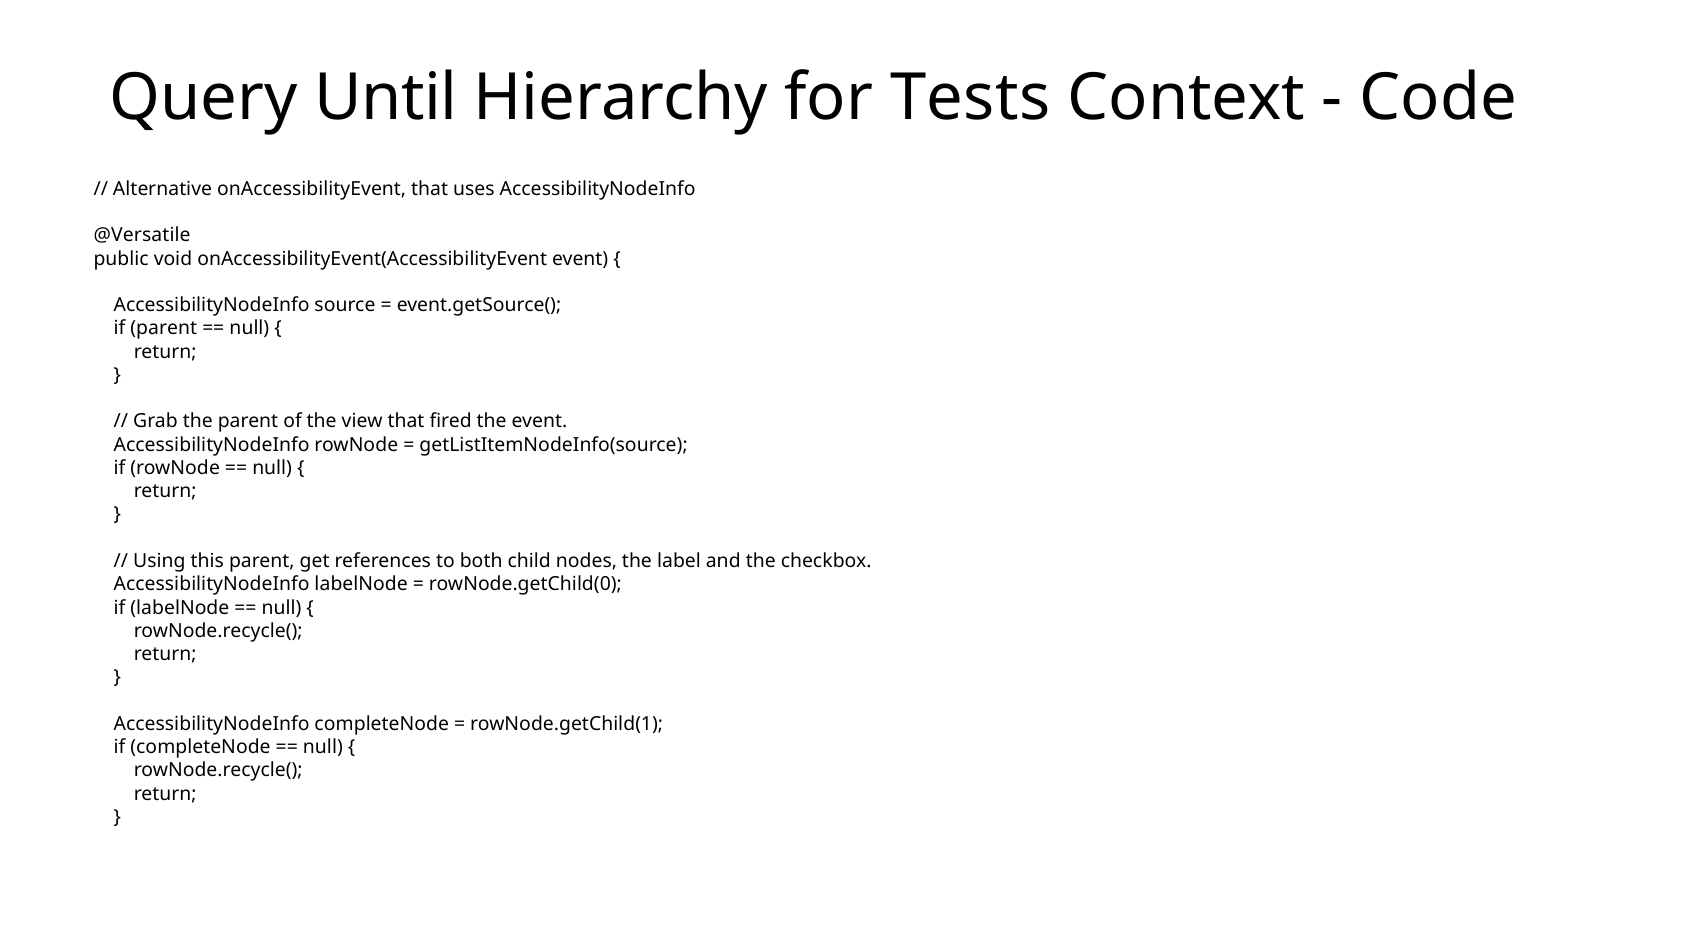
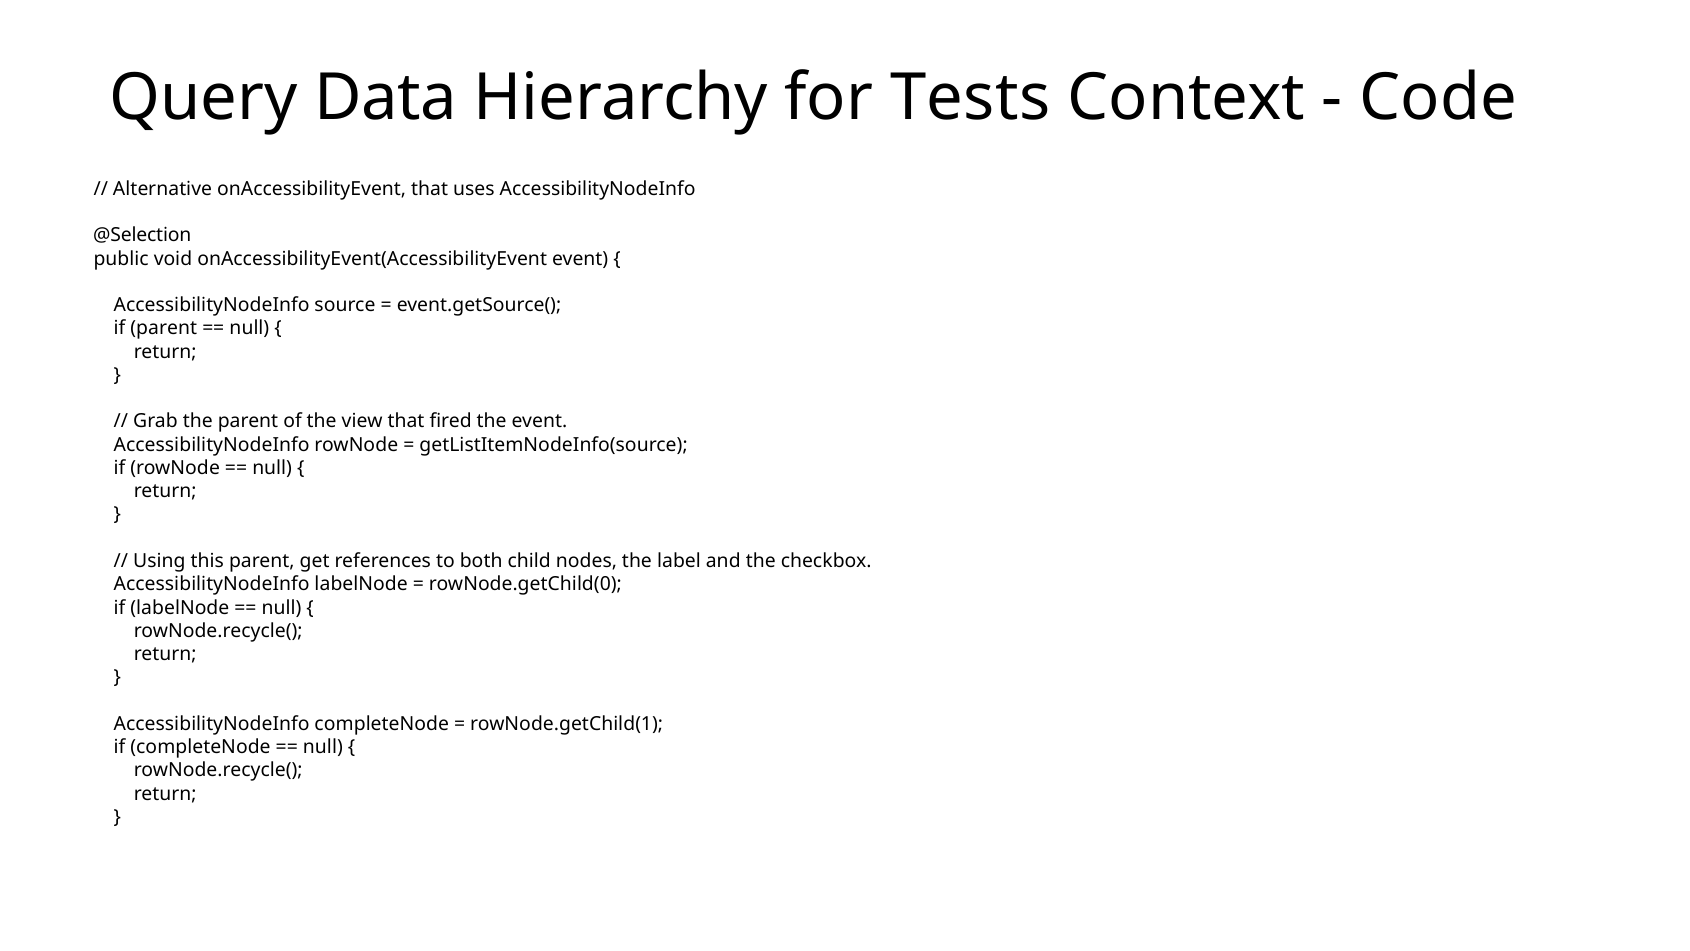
Until: Until -> Data (386, 98)
@Versatile: @Versatile -> @Selection (142, 235)
